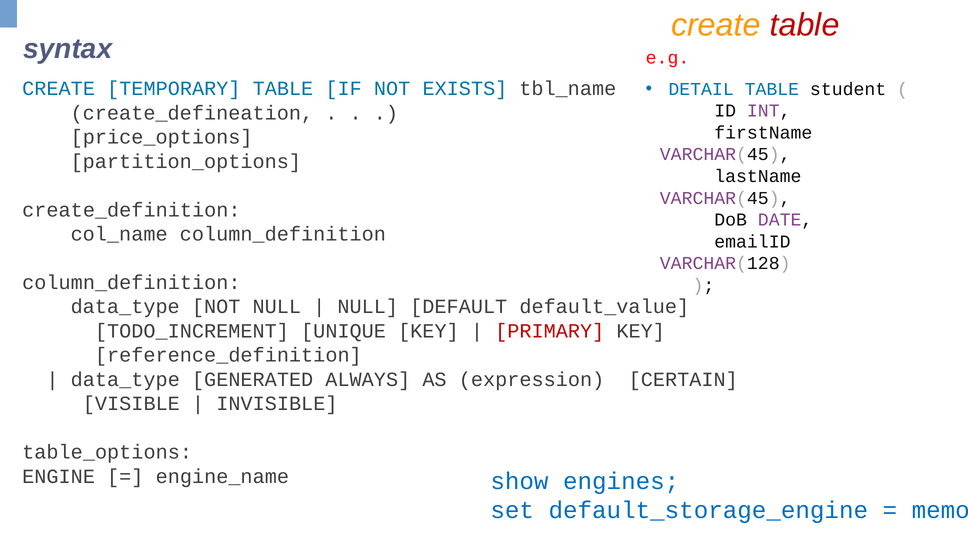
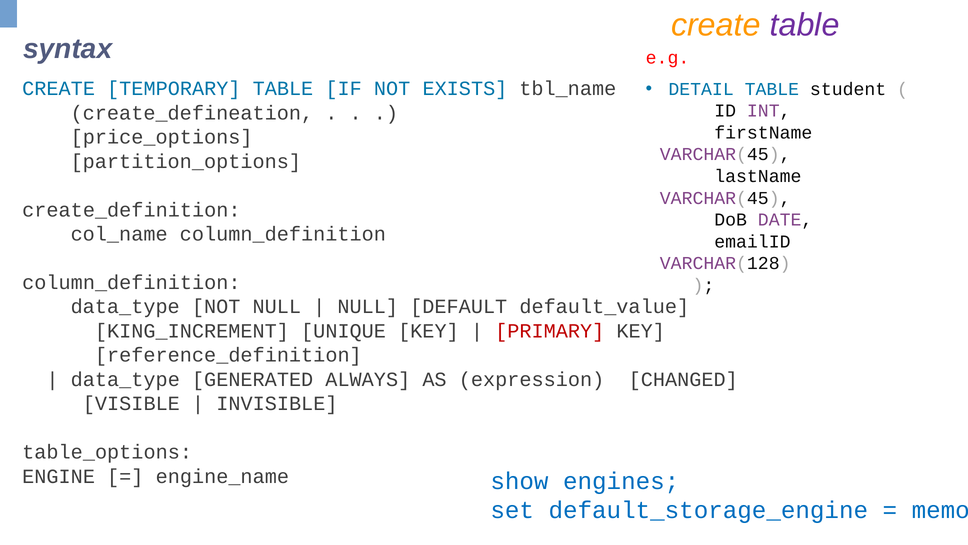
table colour: red -> purple (805, 25)
TODO_INCREMENT: TODO_INCREMENT -> KING_INCREMENT (192, 331)
CERTAIN: CERTAIN -> CHANGED (683, 379)
